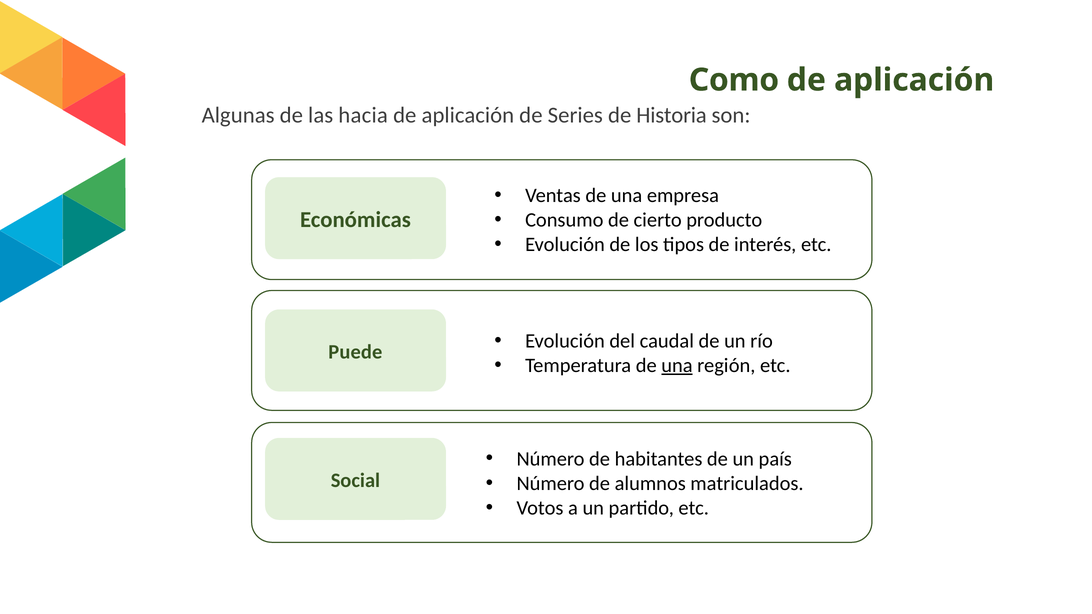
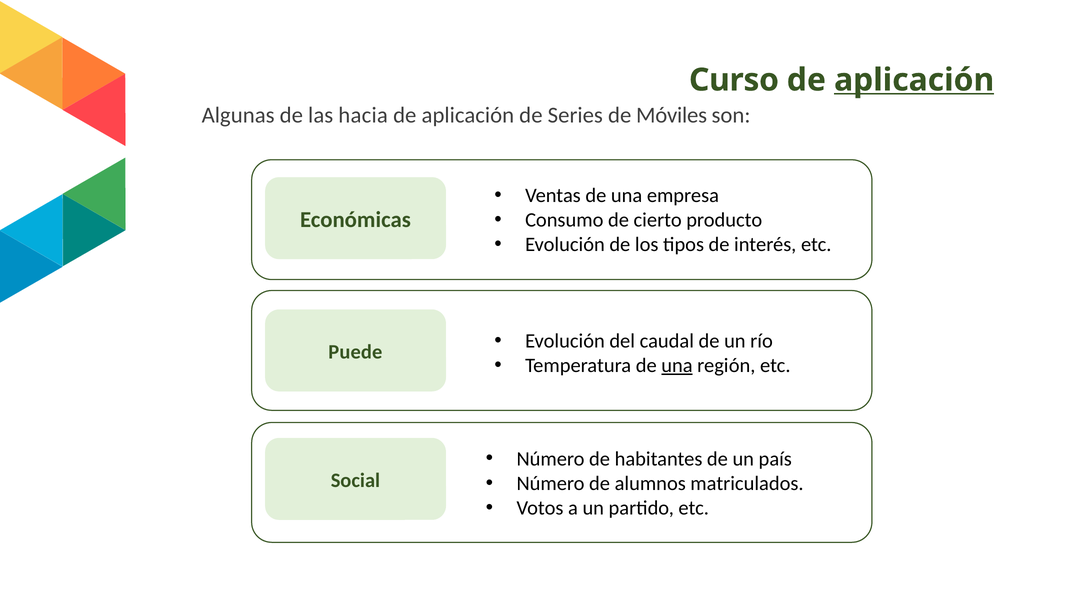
Como: Como -> Curso (734, 80)
aplicación underline: none -> present (914, 80)
Historia: Historia -> Móviles (672, 115)
